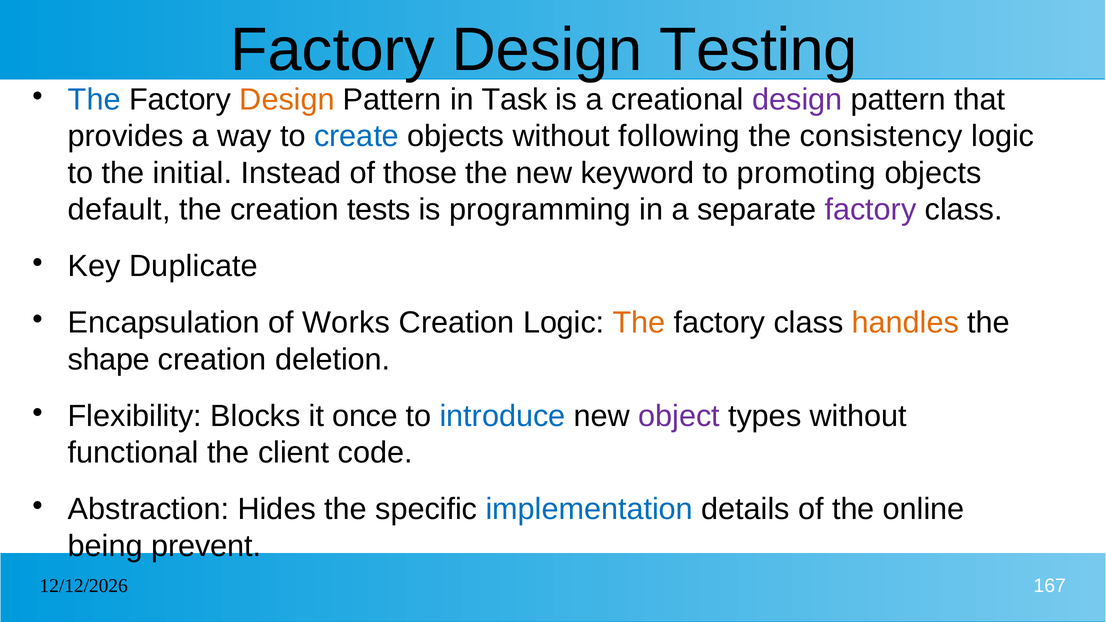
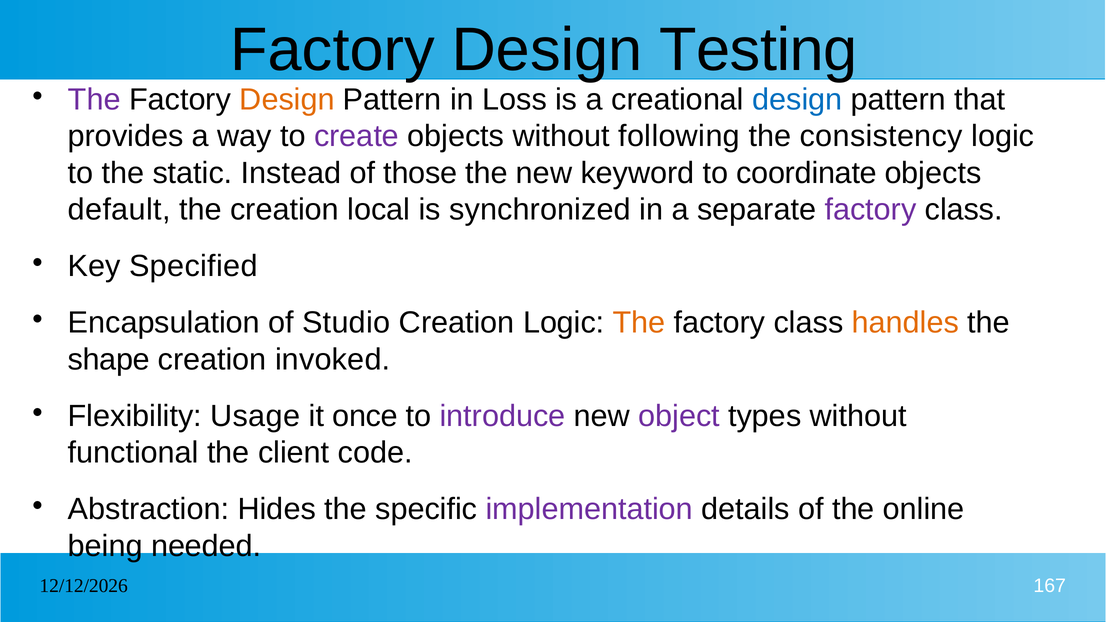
The colour: blue -> purple (94, 100)
Task: Task -> Loss (515, 100)
design colour: purple -> blue (797, 100)
create colour: blue -> purple (357, 136)
initial: initial -> static (193, 173)
promoting: promoting -> coordinate (807, 173)
tests: tests -> local (379, 210)
programming: programming -> synchronized (540, 210)
Duplicate: Duplicate -> Specified (193, 266)
Works: Works -> Studio (346, 323)
deletion: deletion -> invoked (333, 360)
Blocks: Blocks -> Usage (255, 416)
introduce colour: blue -> purple (502, 416)
implementation colour: blue -> purple (589, 509)
prevent: prevent -> needed (206, 546)
